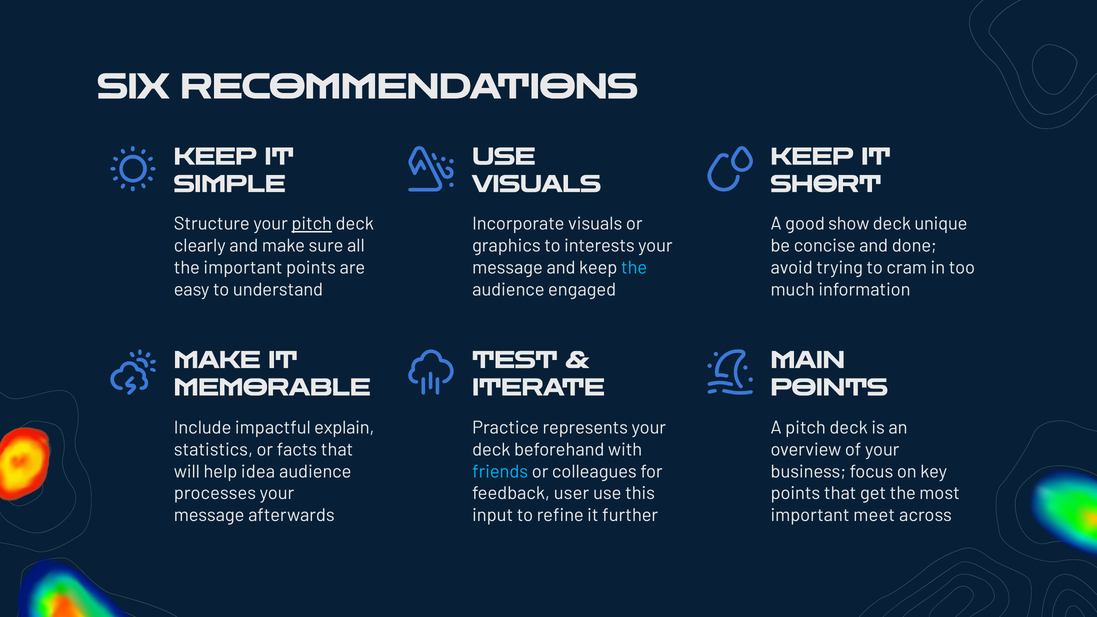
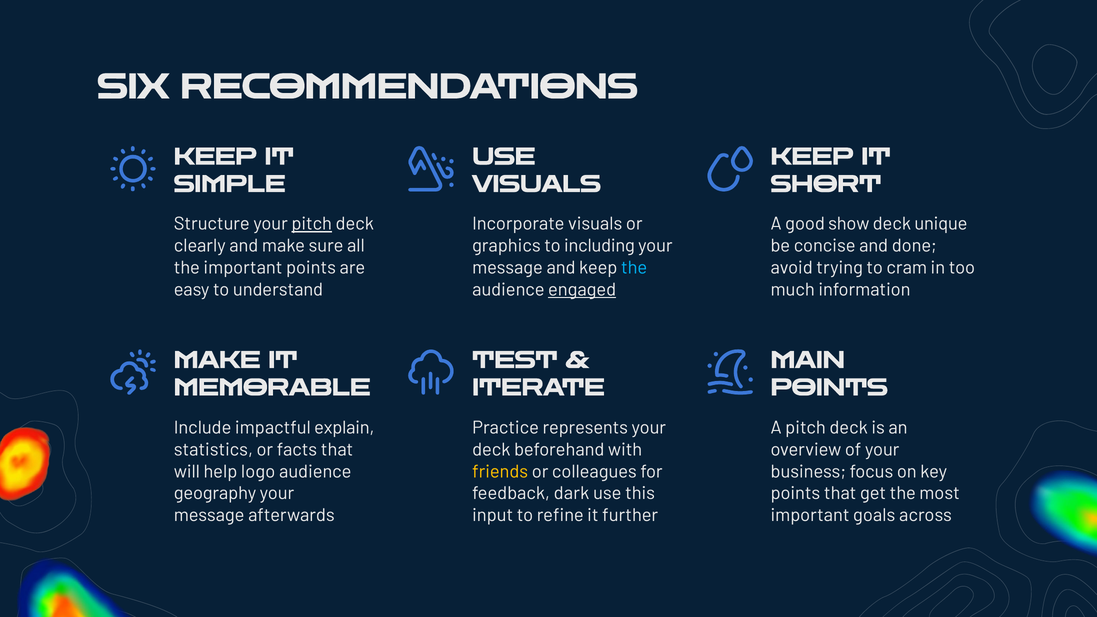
interests: interests -> including (599, 246)
engaged underline: none -> present (582, 290)
idea: idea -> logo (258, 472)
friends colour: light blue -> yellow (500, 472)
processes: processes -> geography (215, 494)
user: user -> dark (572, 494)
meet: meet -> goals (874, 515)
